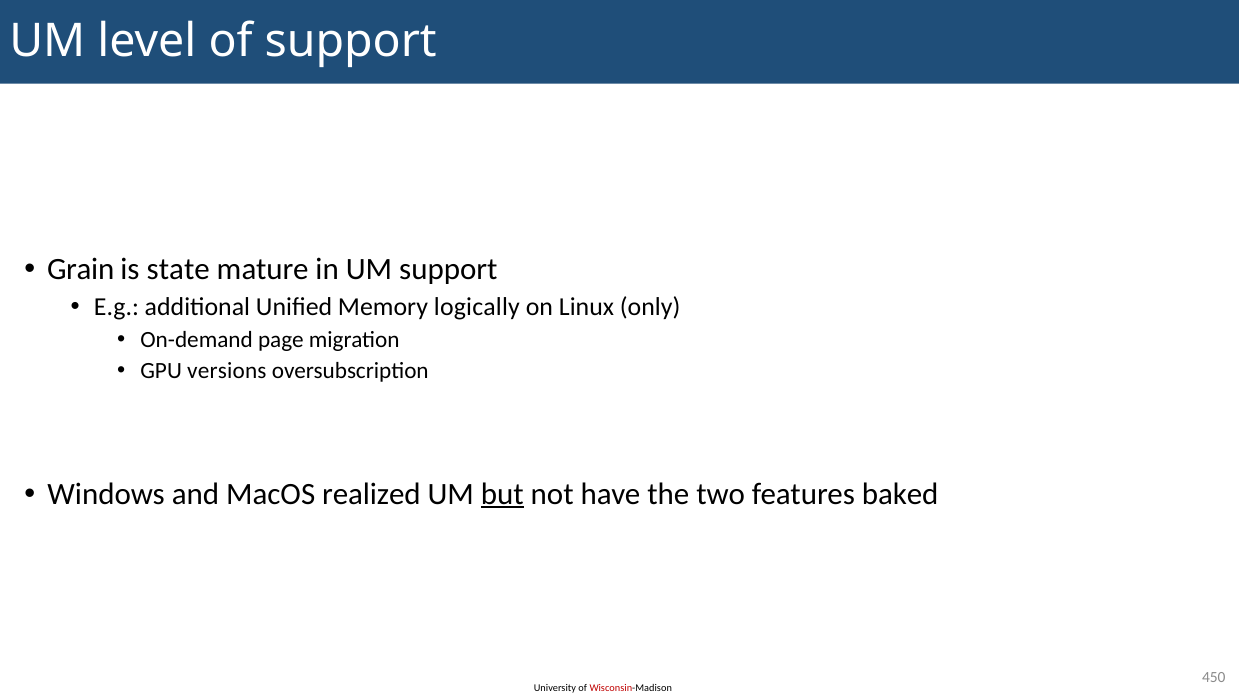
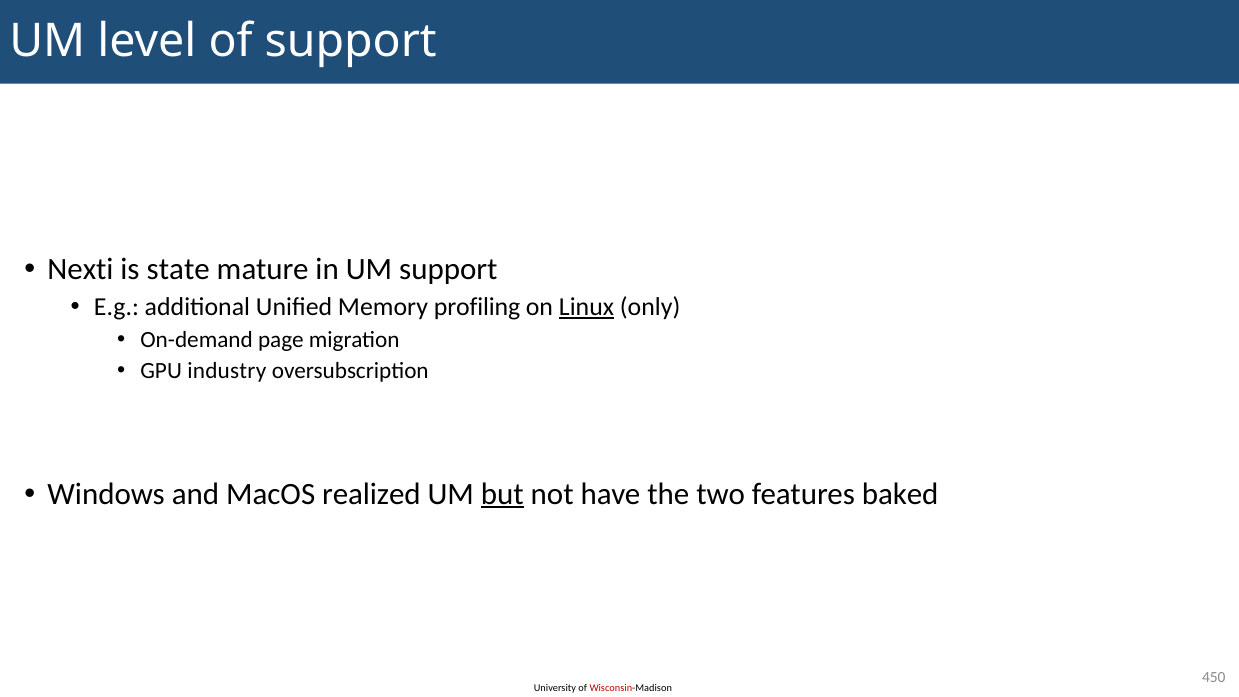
Grain: Grain -> Nexti (81, 270)
logically: logically -> profiling (477, 307)
Linux underline: none -> present (587, 307)
versions: versions -> industry (227, 371)
